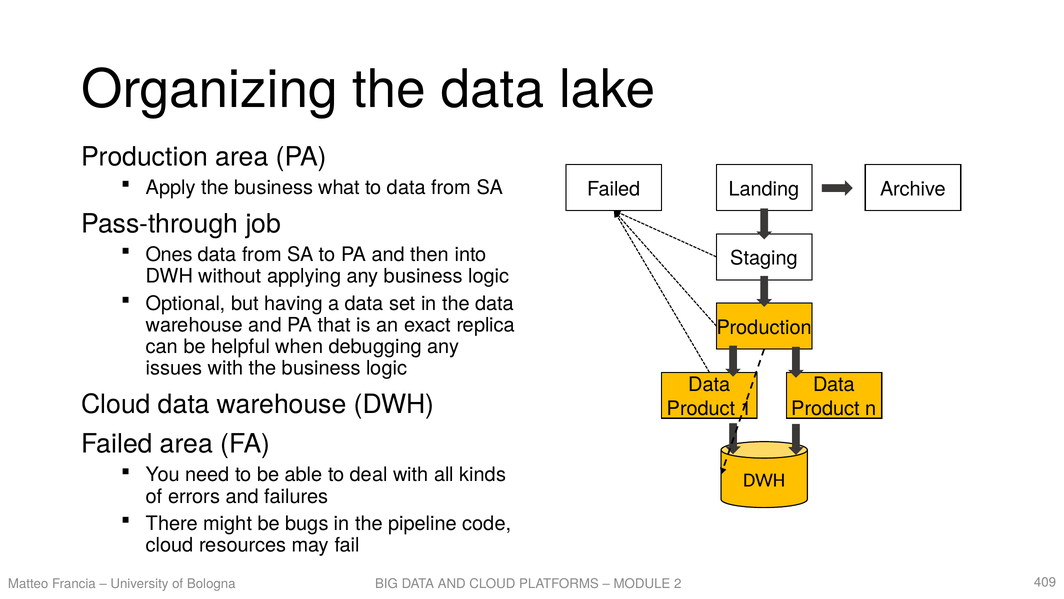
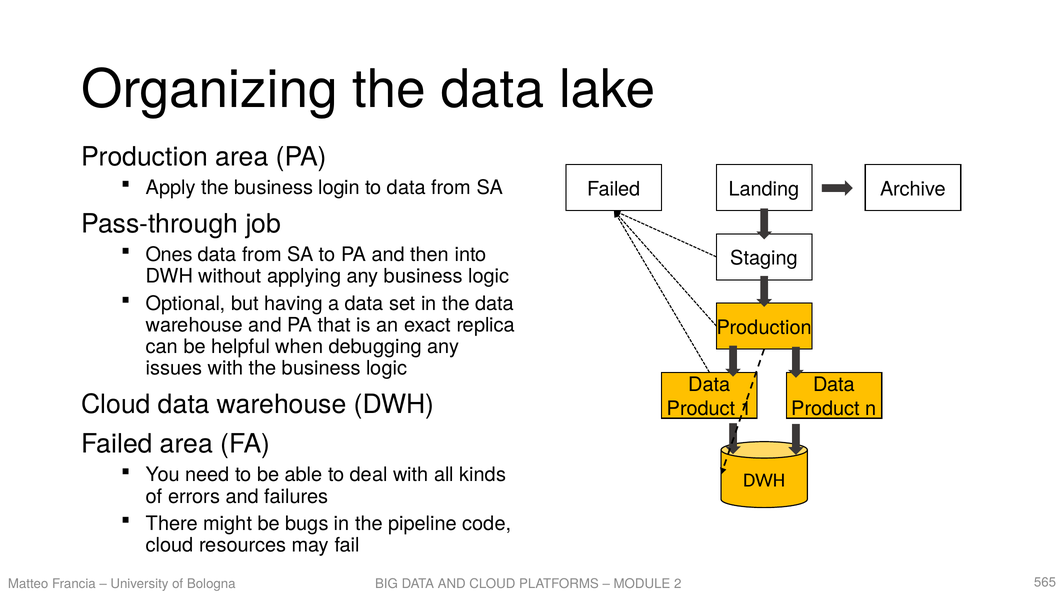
what: what -> login (339, 188)
409: 409 -> 565 (1045, 582)
